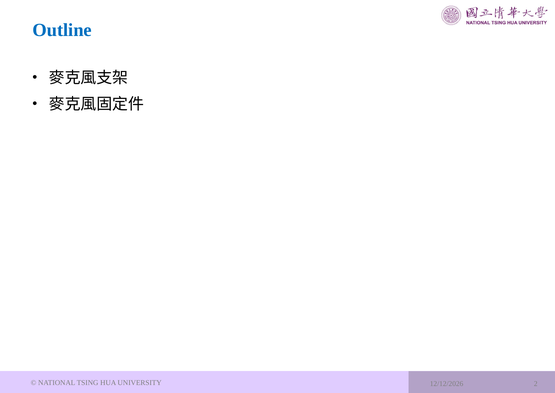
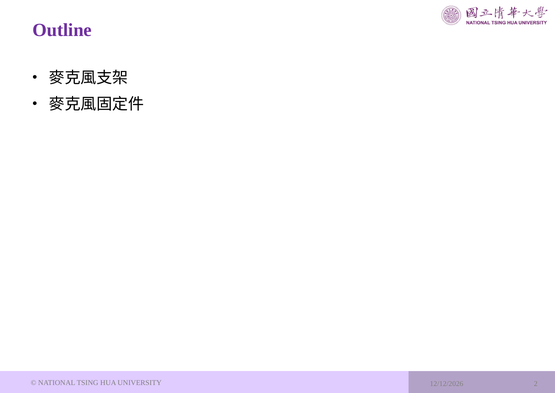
Outline colour: blue -> purple (62, 30)
